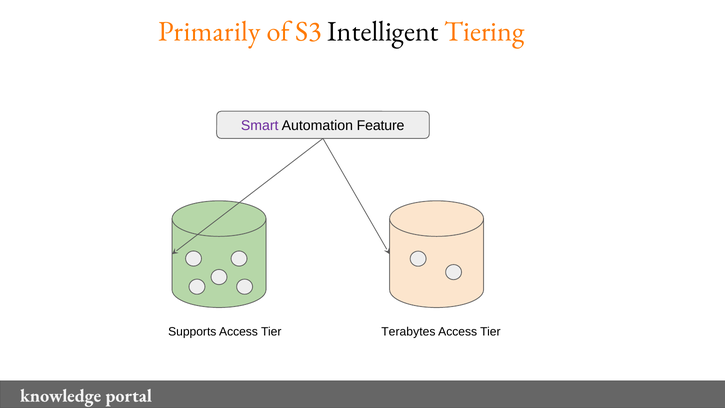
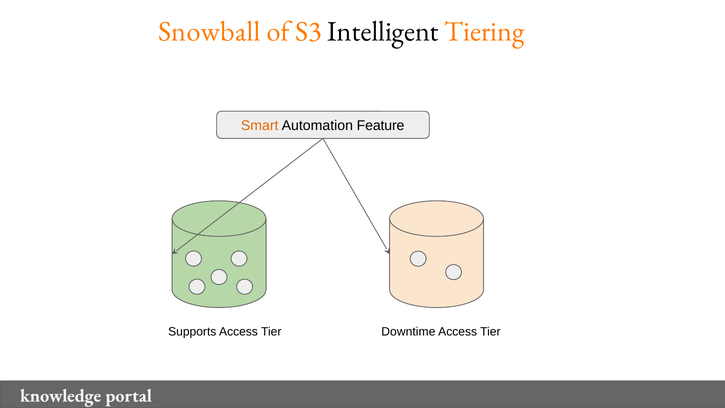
Primarily: Primarily -> Snowball (209, 31)
Smart colour: purple -> orange (260, 126)
Terabytes: Terabytes -> Downtime (408, 332)
